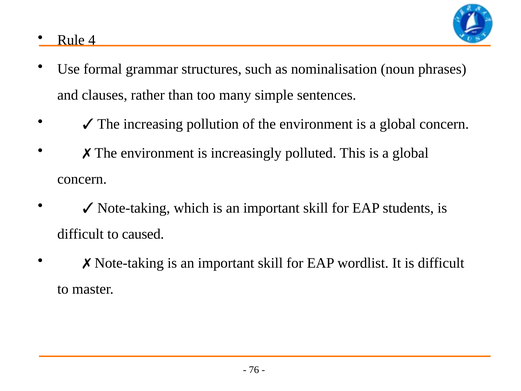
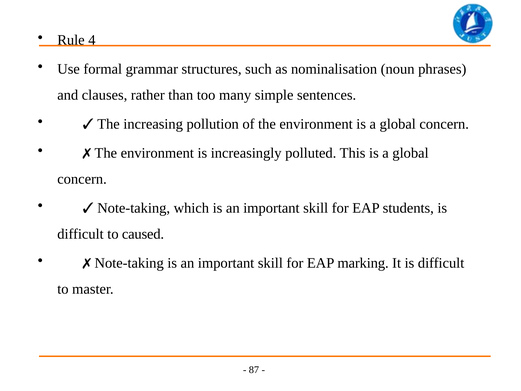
wordlist: wordlist -> marking (363, 263)
76: 76 -> 87 (254, 370)
